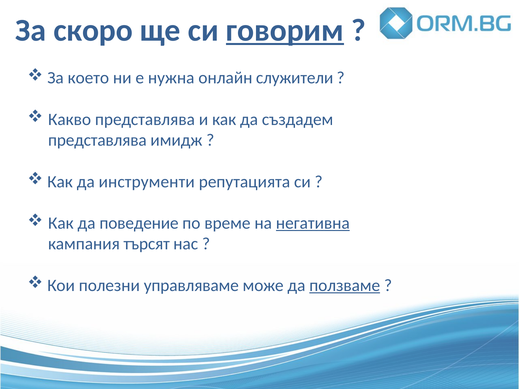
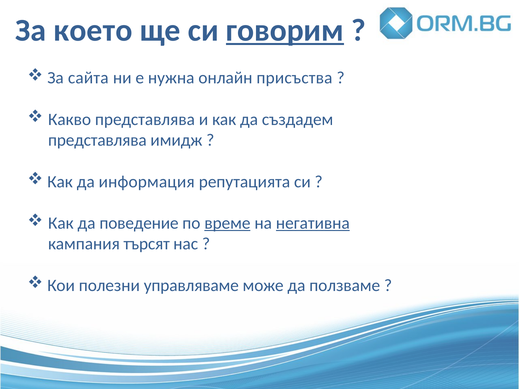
скоро: скоро -> което (93, 30)
което: което -> сайта (88, 78)
служители: служители -> присъства (294, 78)
инструменти: инструменти -> информация (147, 182)
време underline: none -> present (227, 223)
ползваме underline: present -> none (345, 286)
